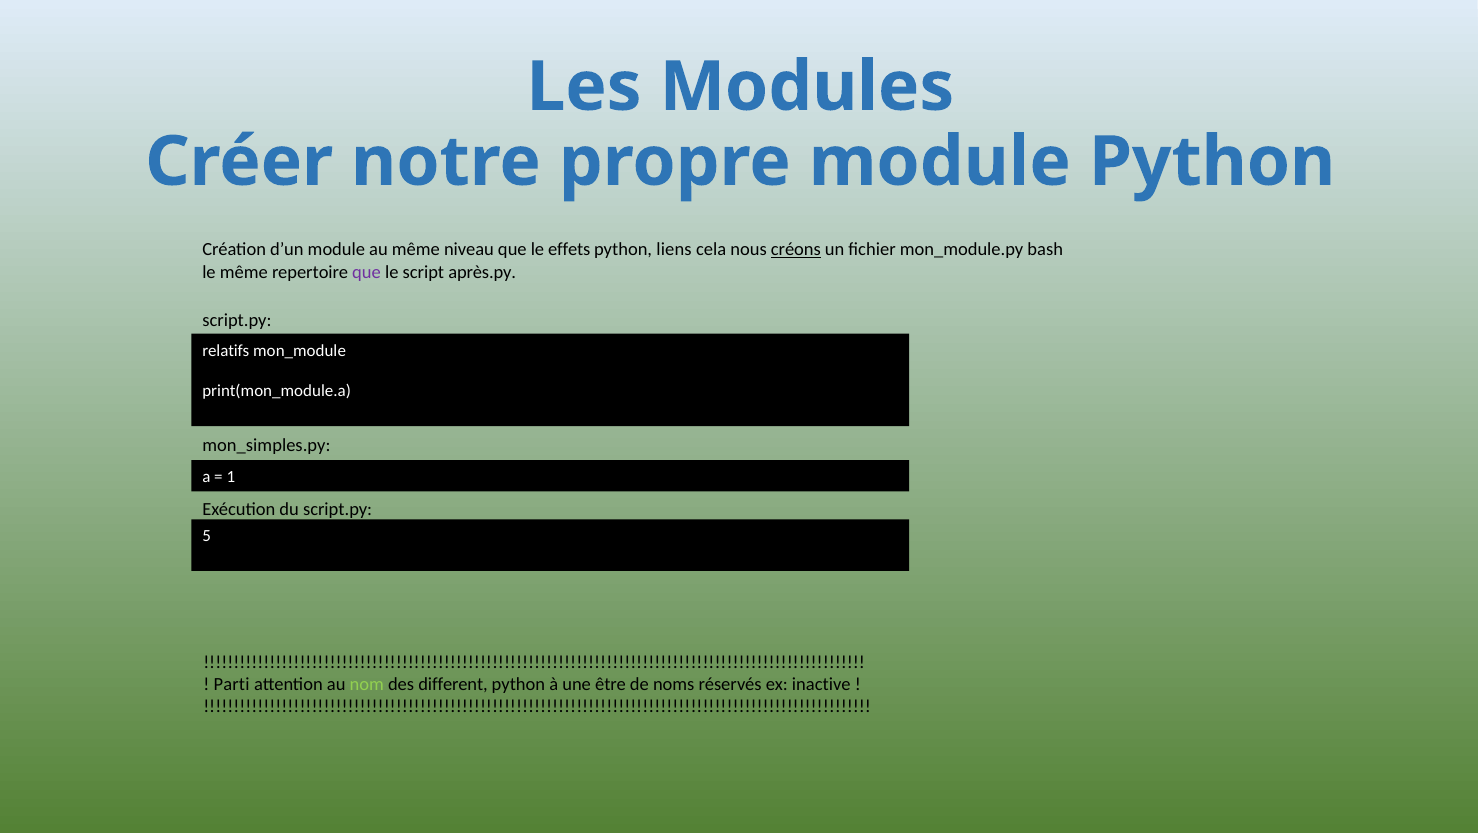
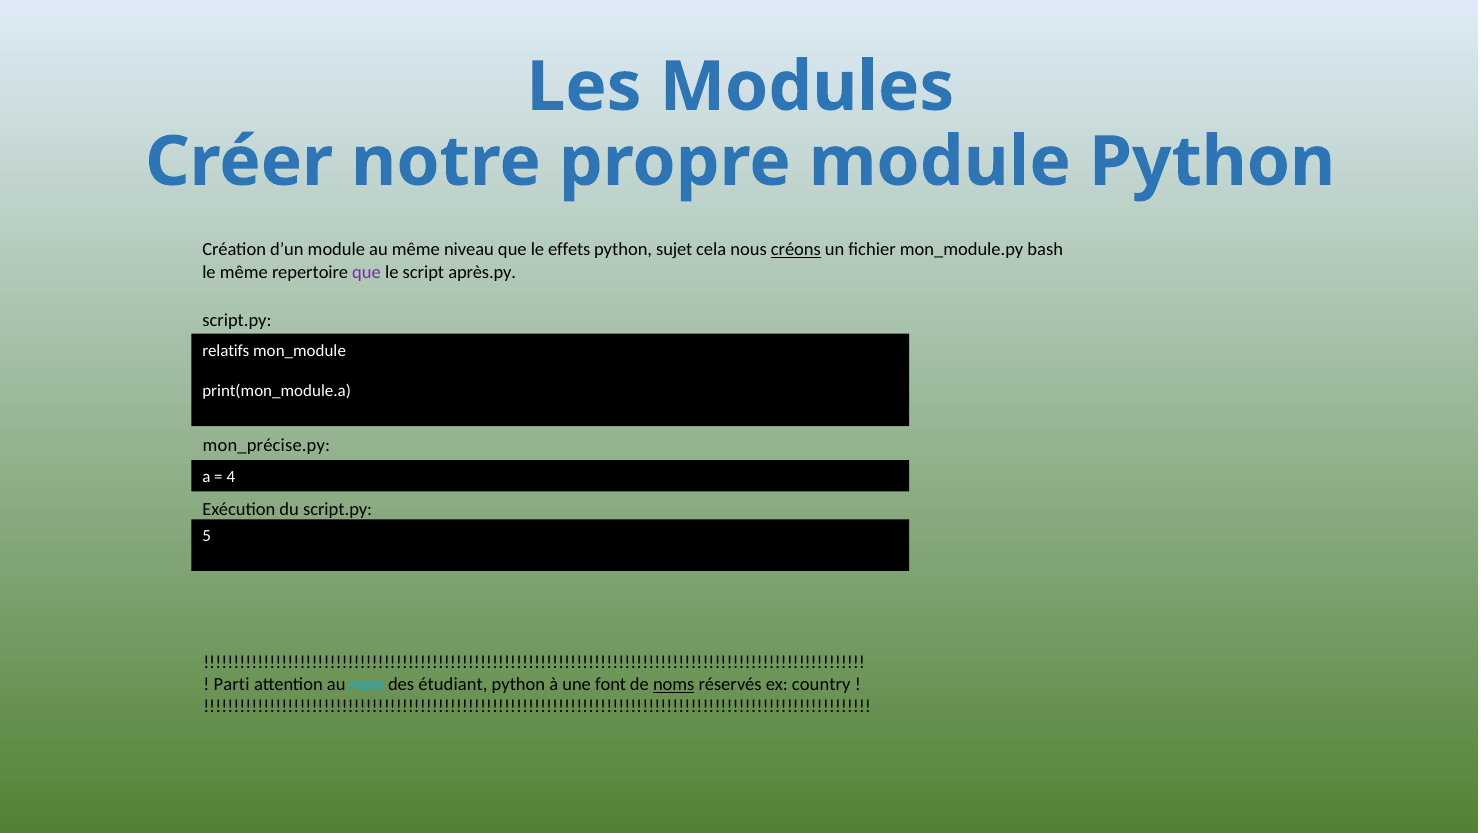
liens: liens -> sujet (674, 250)
mon_simples.py: mon_simples.py -> mon_précise.py (266, 445)
1: 1 -> 4 (231, 477)
nom colour: light green -> light blue (367, 684)
different: different -> étudiant (453, 684)
être: être -> font (611, 684)
noms underline: none -> present (674, 684)
inactive: inactive -> country (821, 684)
